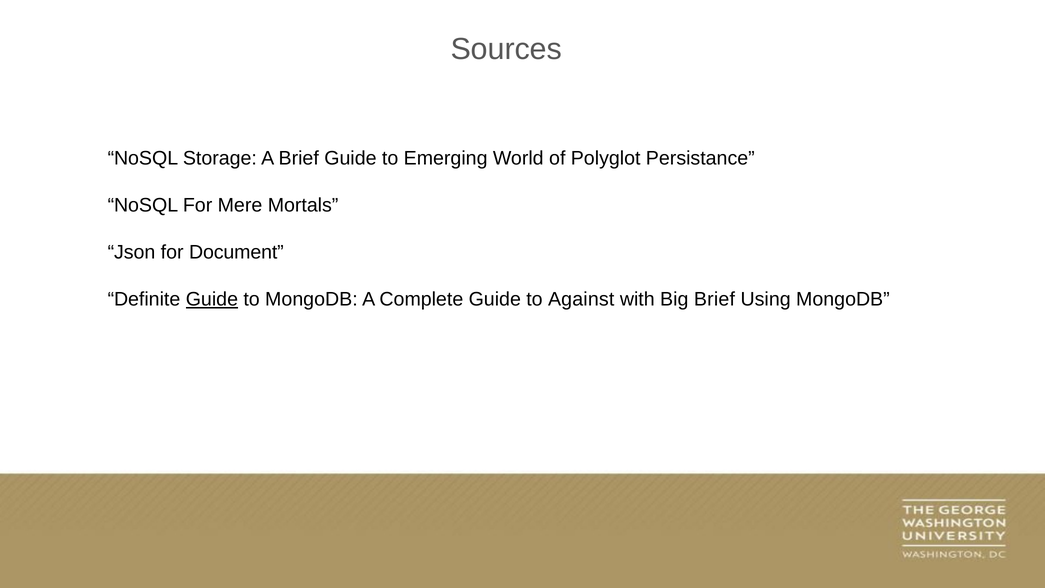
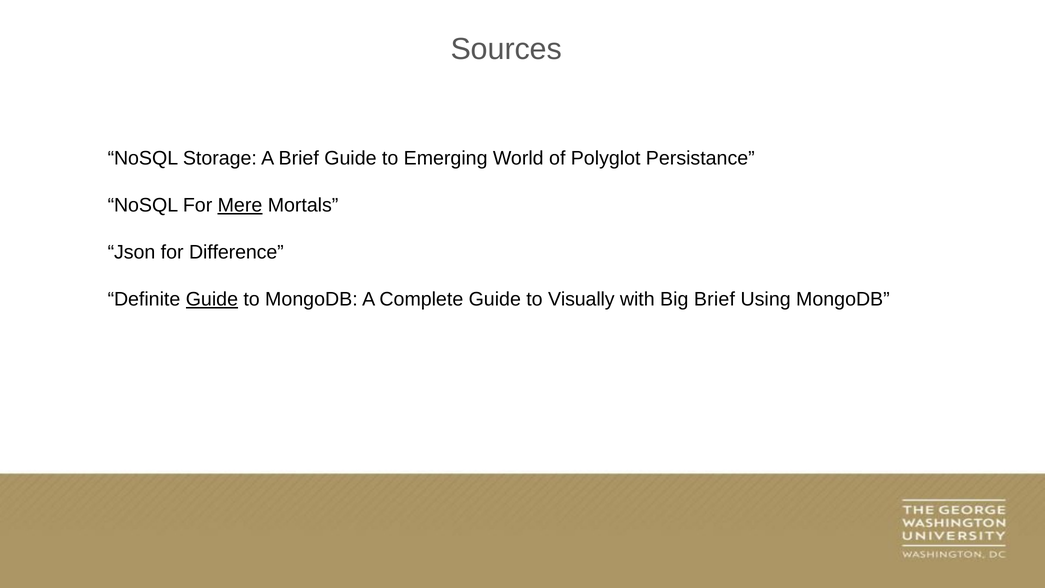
Mere underline: none -> present (240, 205)
Document: Document -> Difference (236, 252)
Against: Against -> Visually (581, 299)
